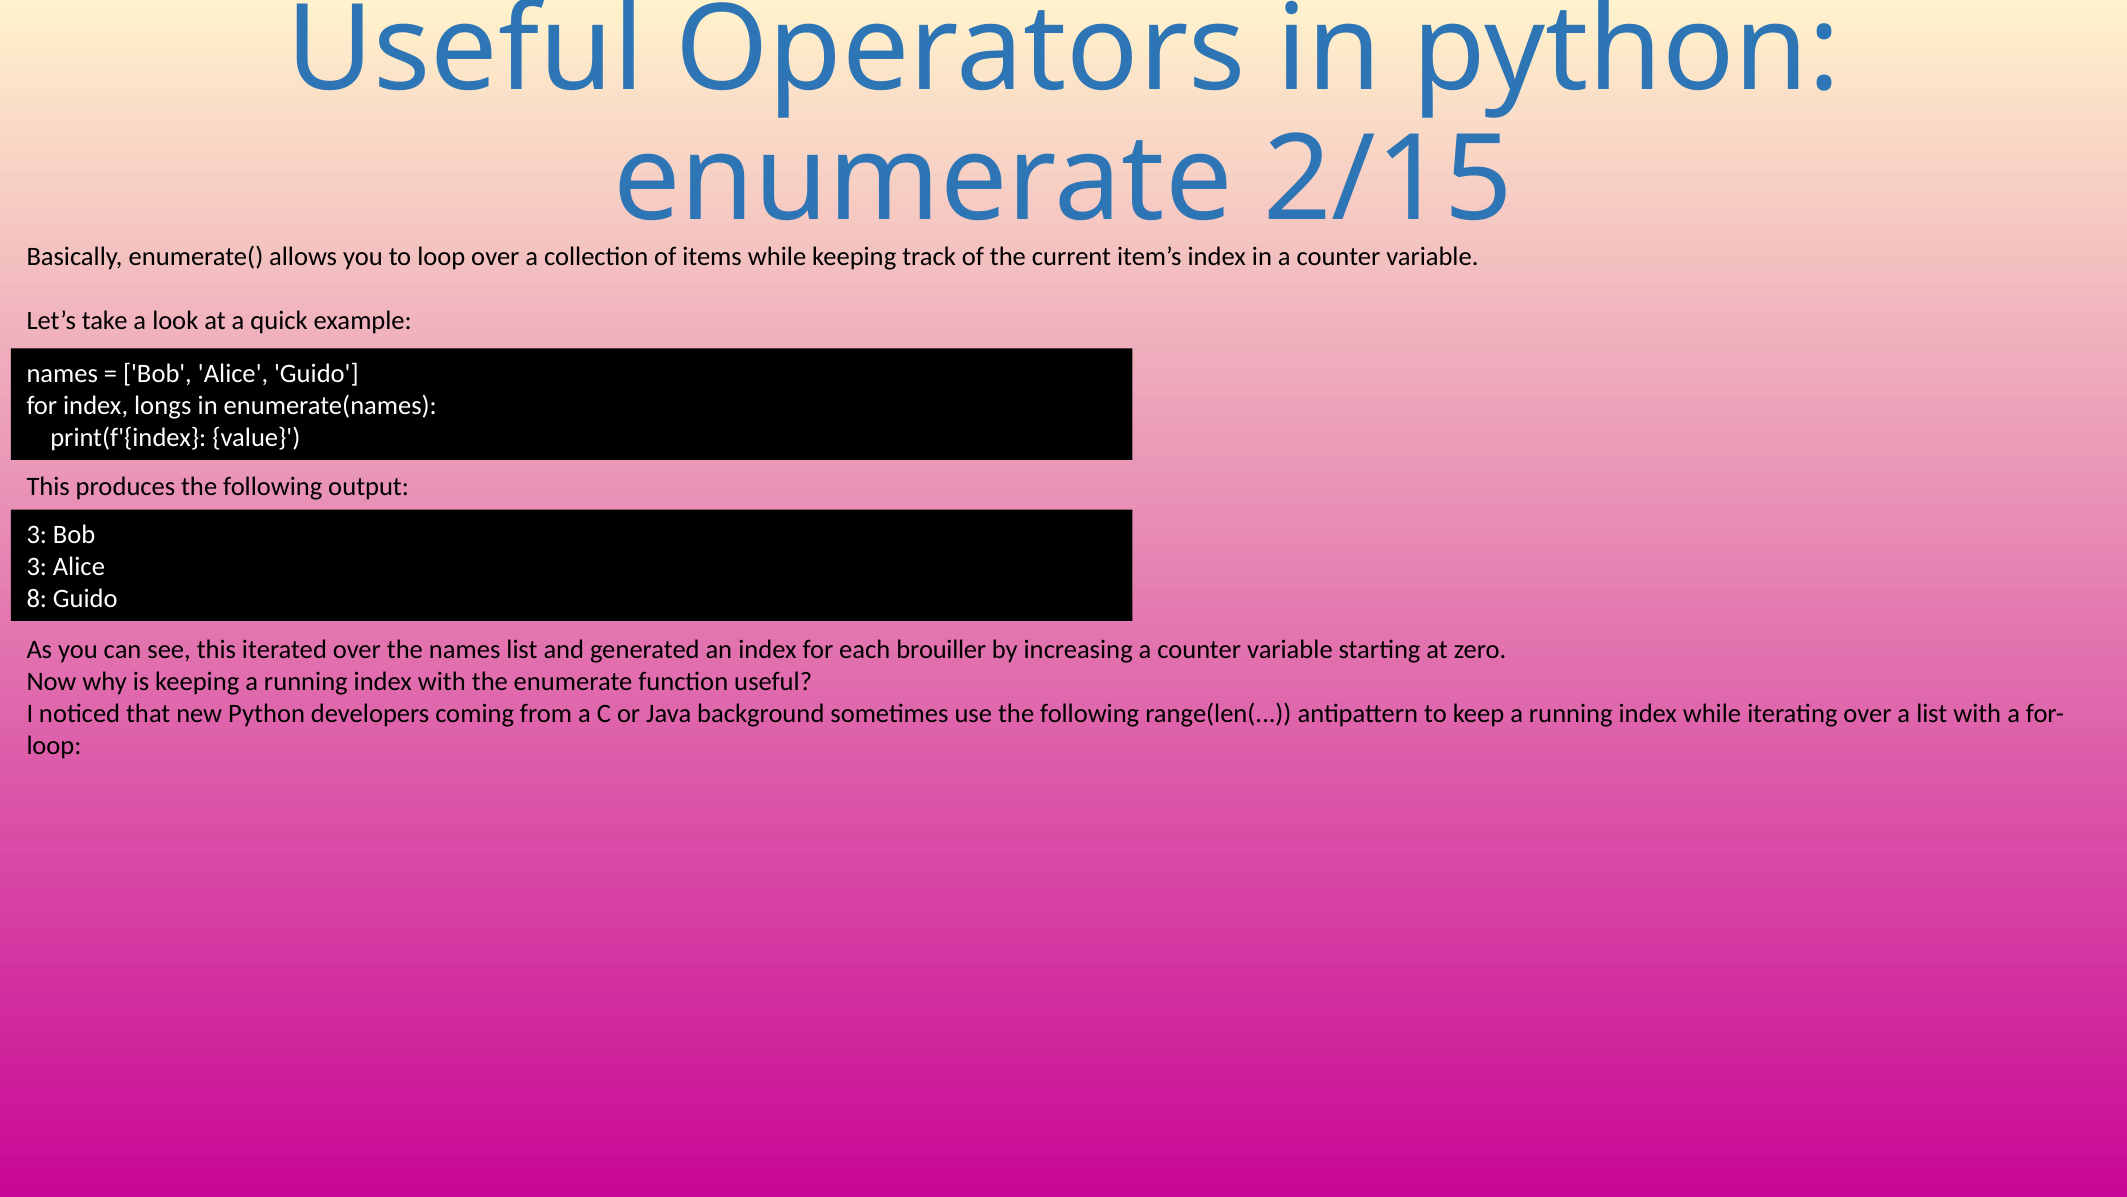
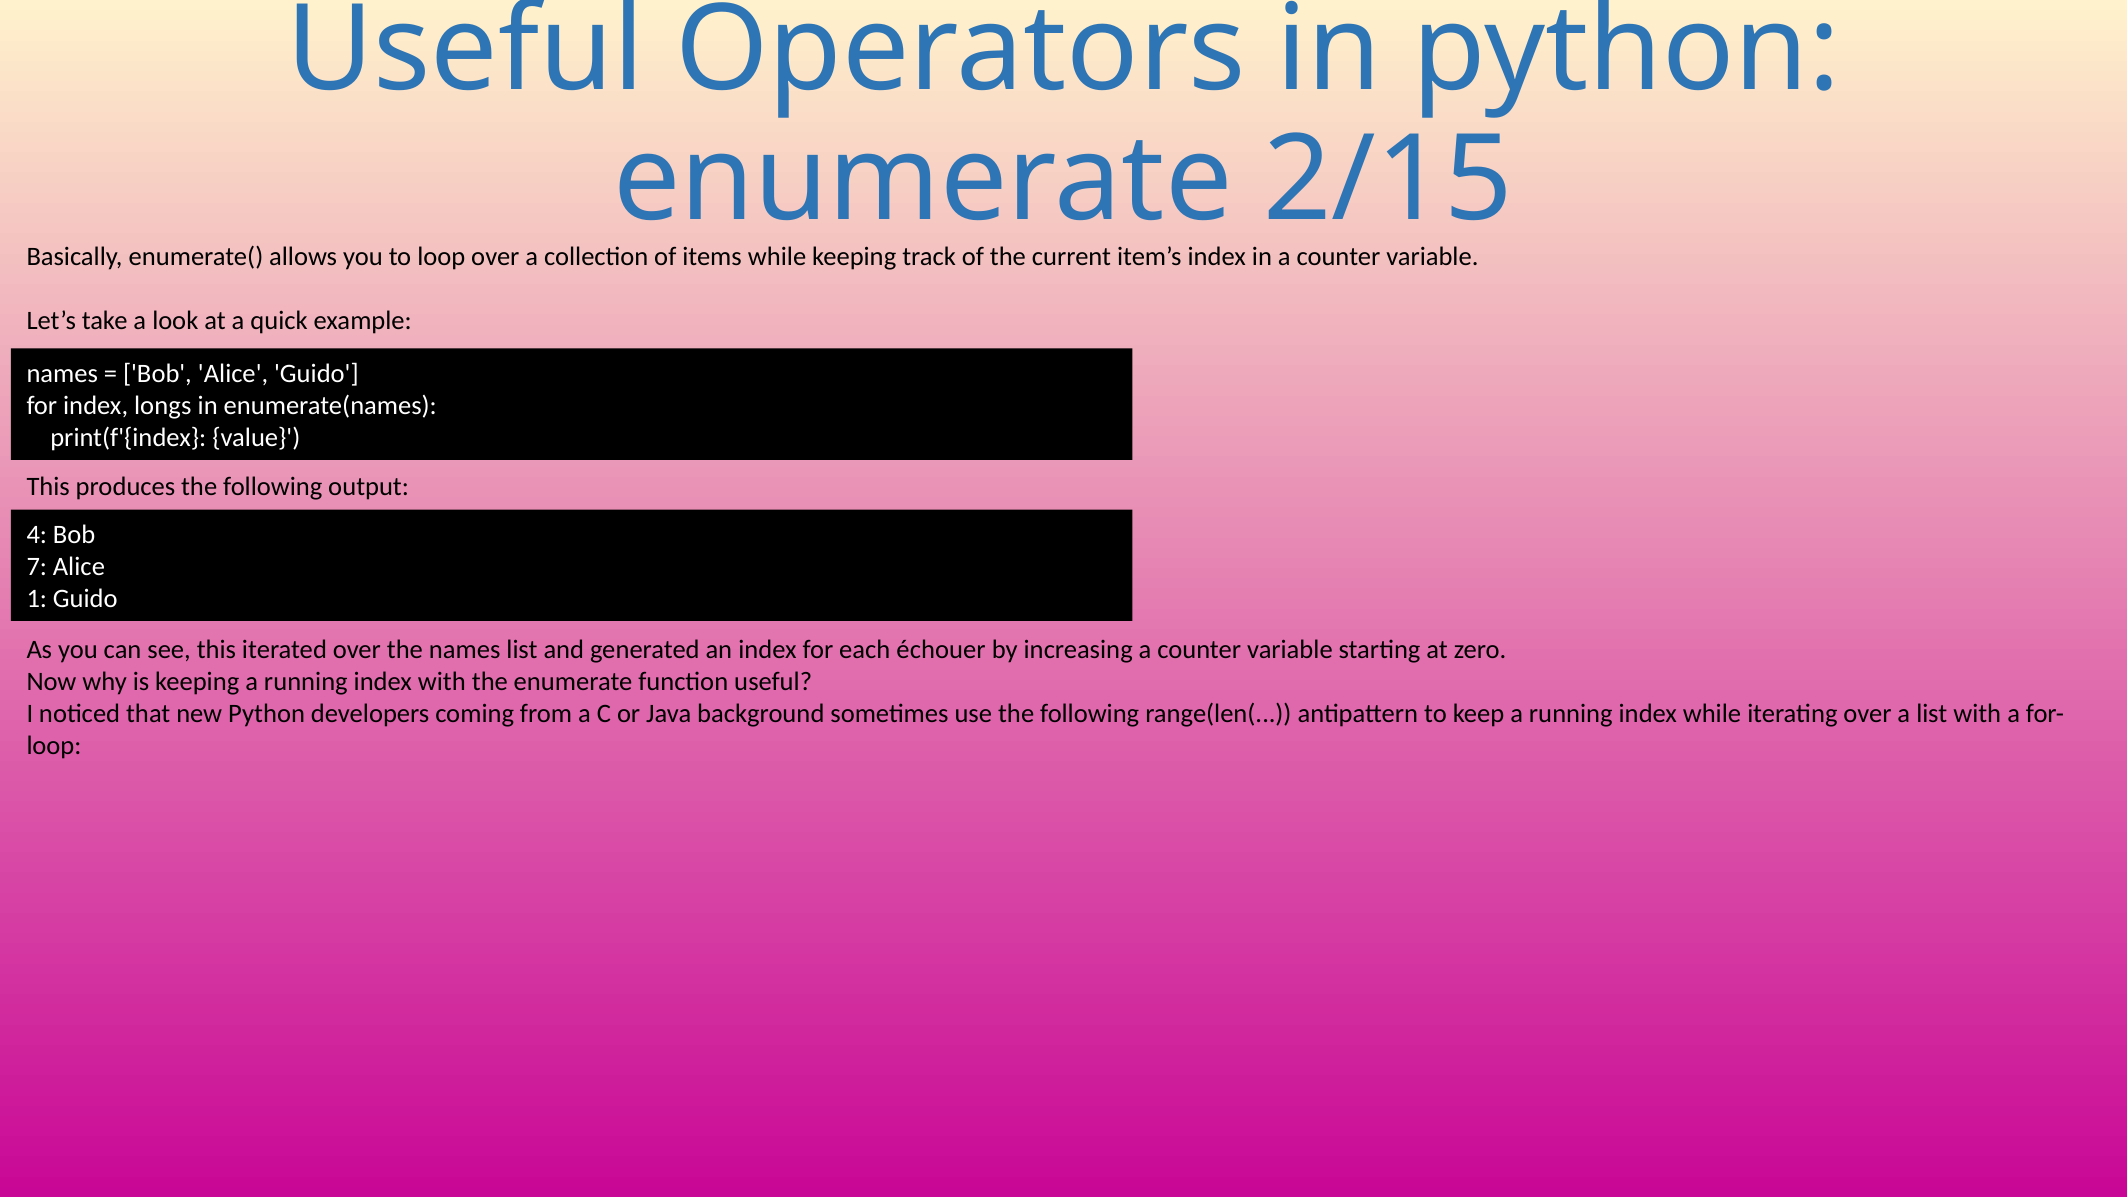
3: 3 -> 4 (37, 535)
3: 3 -> 7 (37, 567)
8: 8 -> 1 (37, 599)
brouiller: brouiller -> échouer (941, 649)
